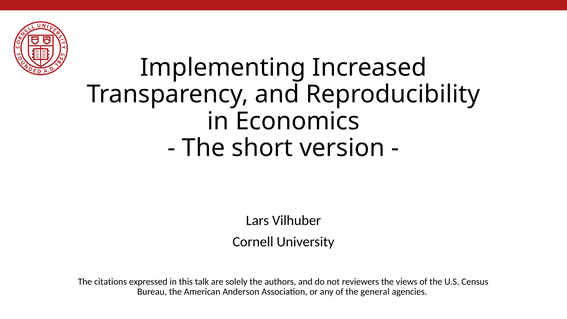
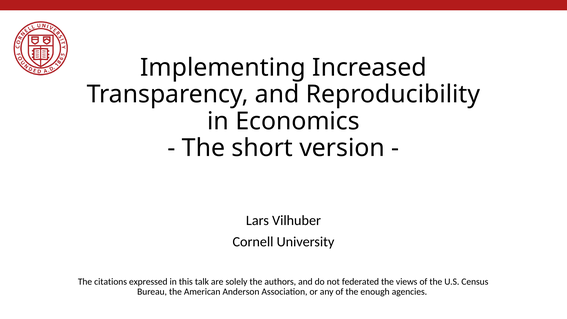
reviewers: reviewers -> federated (360, 282)
general: general -> enough (375, 292)
